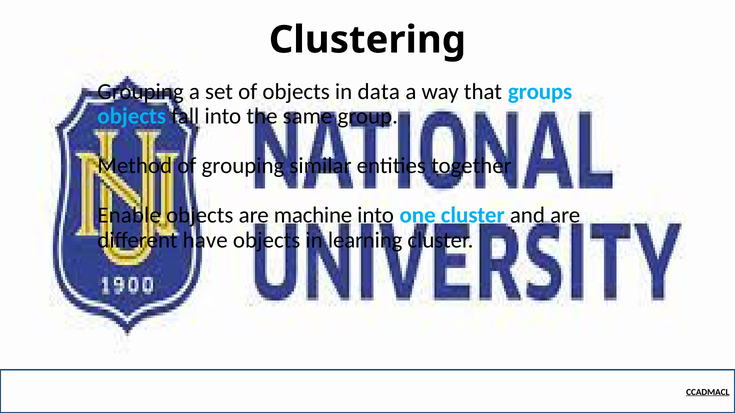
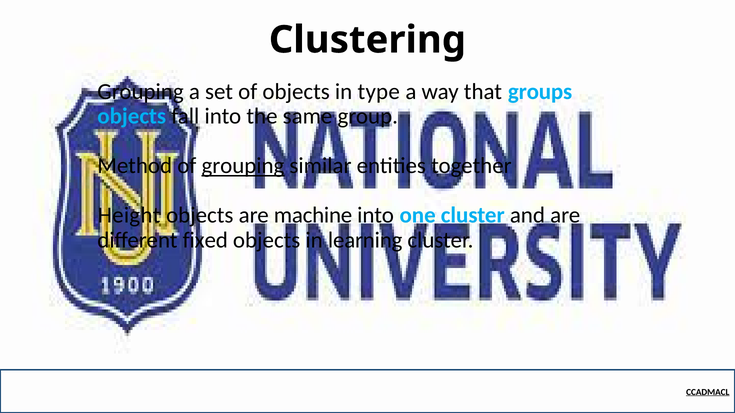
data: data -> type (379, 92)
grouping underline: none -> present (243, 166)
Enable: Enable -> Height (129, 216)
have: have -> fixed (205, 240)
